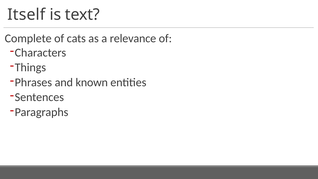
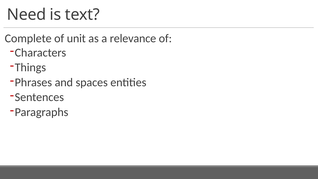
Itself: Itself -> Need (27, 15)
cats: cats -> unit (76, 38)
known: known -> spaces (92, 82)
